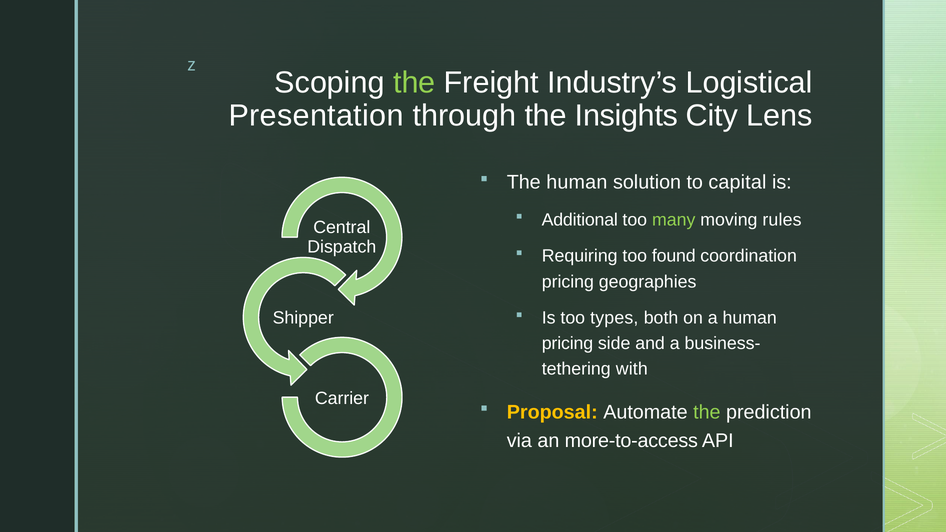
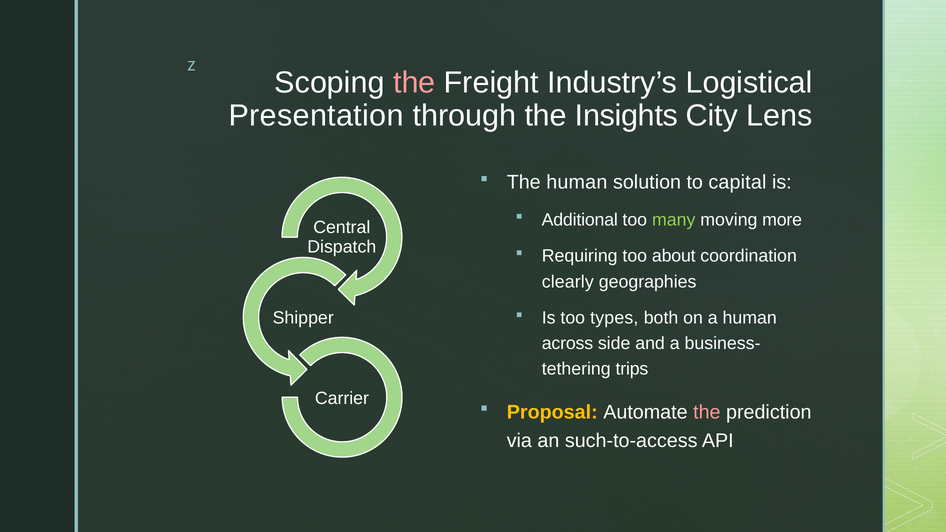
the colour: light green -> pink (414, 83)
rules: rules -> more (782, 220)
found: found -> about (674, 256)
pricing: pricing -> clearly (568, 282)
pricing: pricing -> across (567, 344)
with: with -> trips (632, 369)
the colour: light green -> pink (707, 412)
more-to-access: more-to-access -> such-to-access (631, 441)
